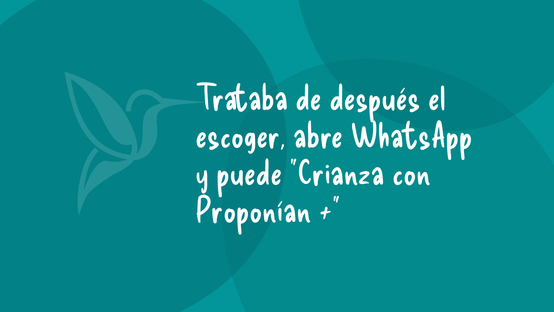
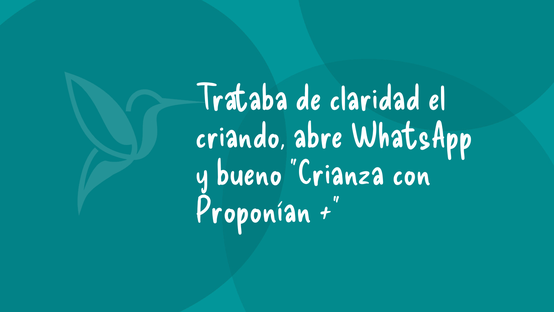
después: después -> claridad (375, 99)
escoger: escoger -> criando (241, 136)
puede: puede -> bueno (249, 174)
